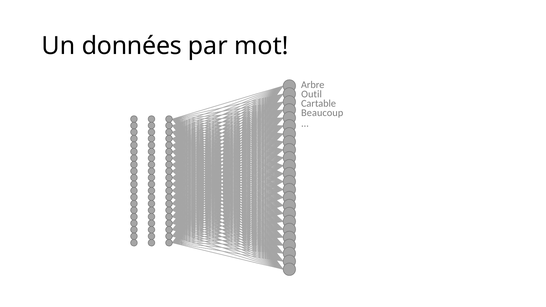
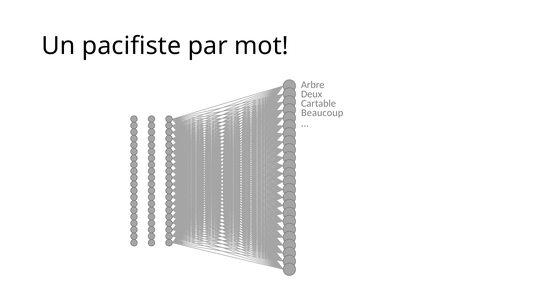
données: données -> pacifiste (132, 46)
Outil: Outil -> Deux (312, 94)
